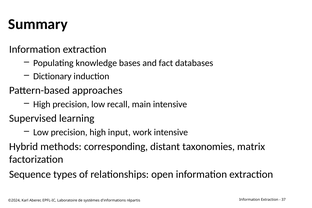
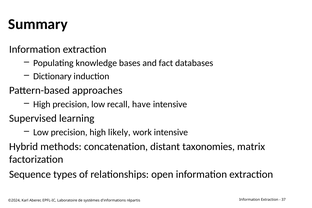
main: main -> have (141, 104)
input: input -> likely (119, 132)
corresponding: corresponding -> concatenation (116, 147)
